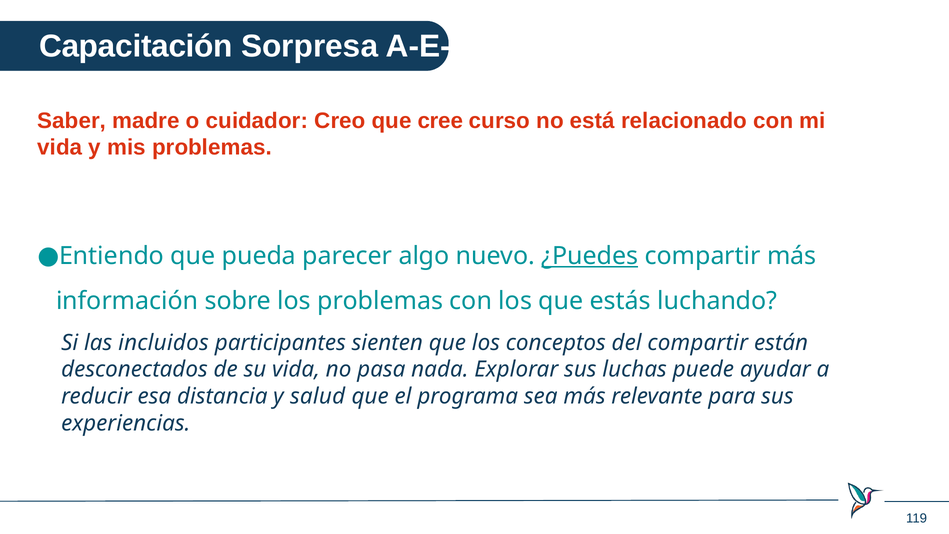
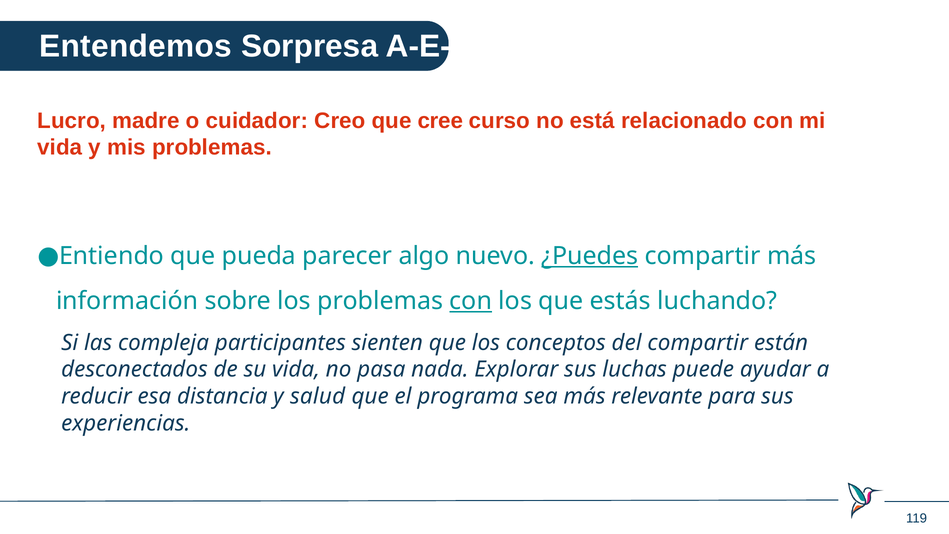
Capacitación: Capacitación -> Entendemos (136, 46)
Saber: Saber -> Lucro (72, 121)
con underline: none -> present (471, 301)
incluidos: incluidos -> compleja (164, 343)
